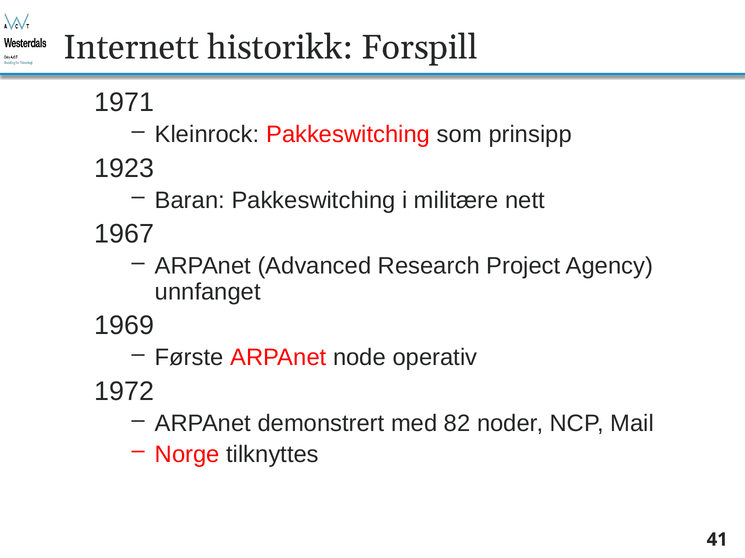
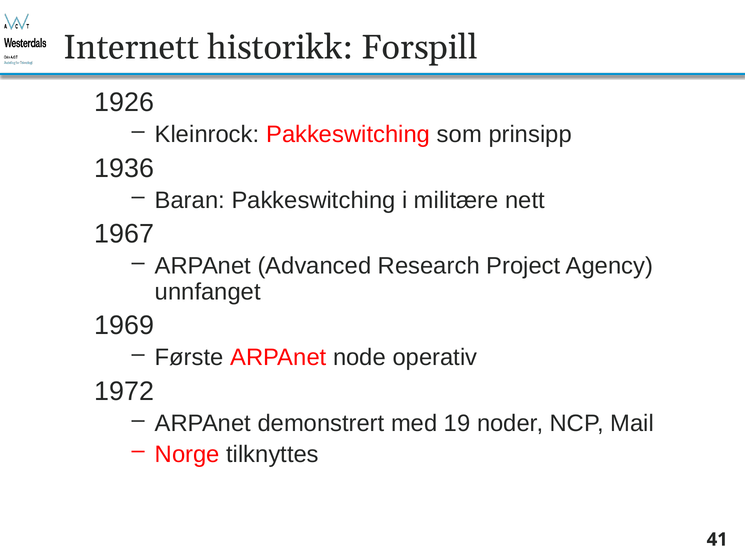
1971: 1971 -> 1926 (124, 102)
1923: 1923 -> 1936 (124, 168)
82: 82 -> 19 (457, 424)
